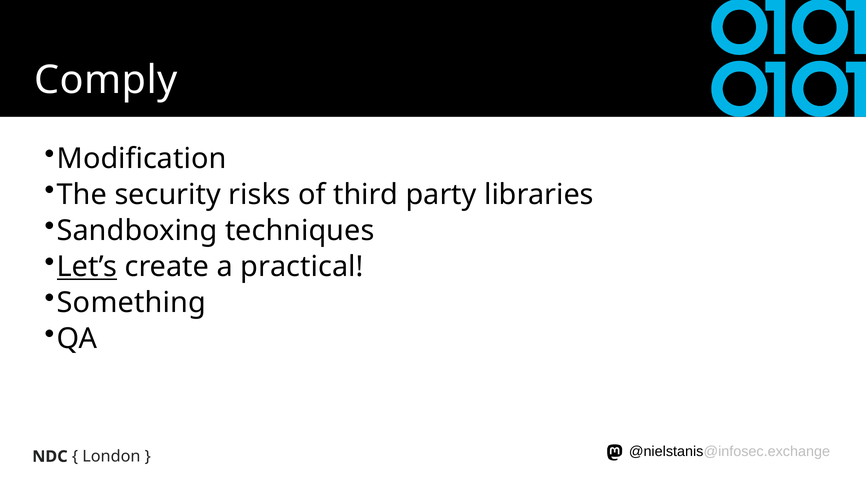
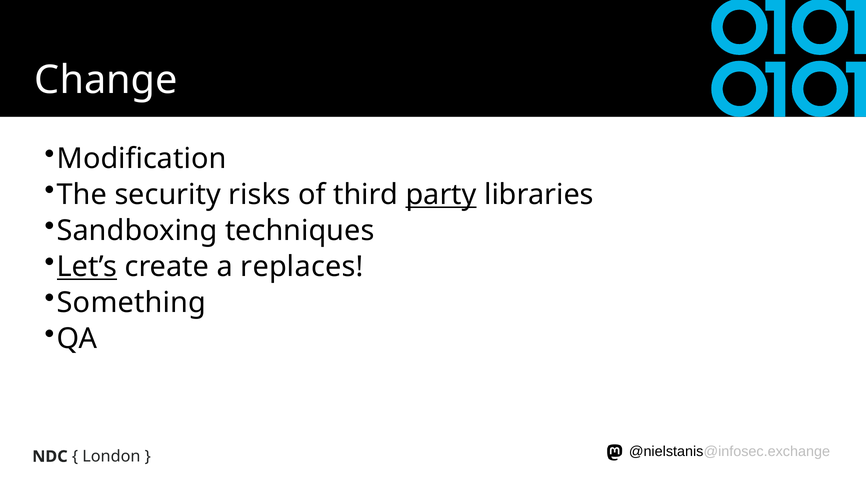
Comply: Comply -> Change (106, 80)
party underline: none -> present (441, 195)
practical: practical -> replaces (302, 267)
